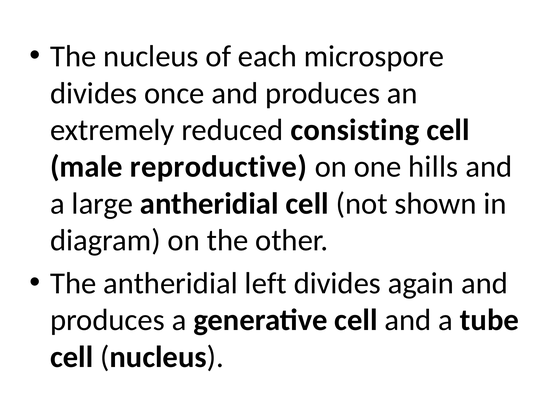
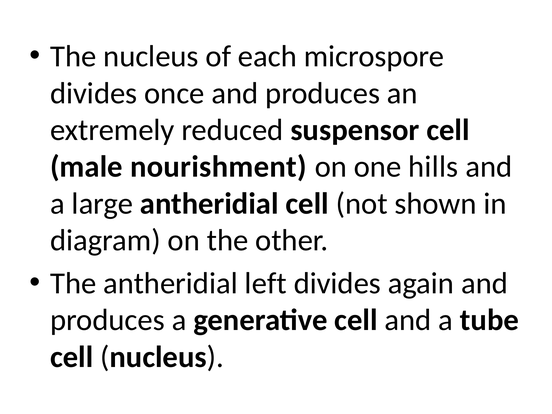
consisting: consisting -> suspensor (355, 130)
reproductive: reproductive -> nourishment (218, 167)
